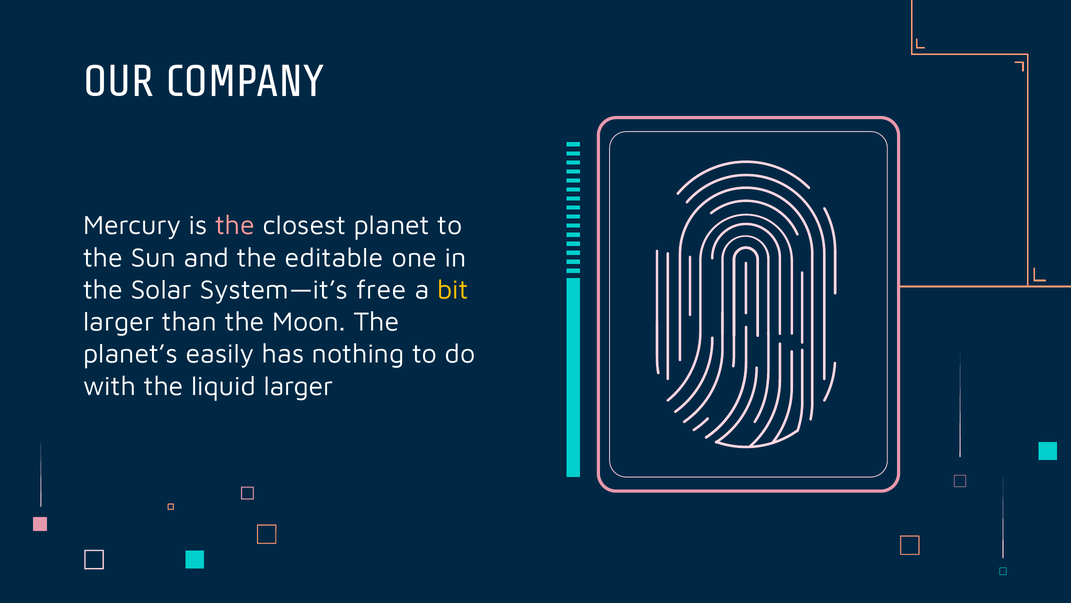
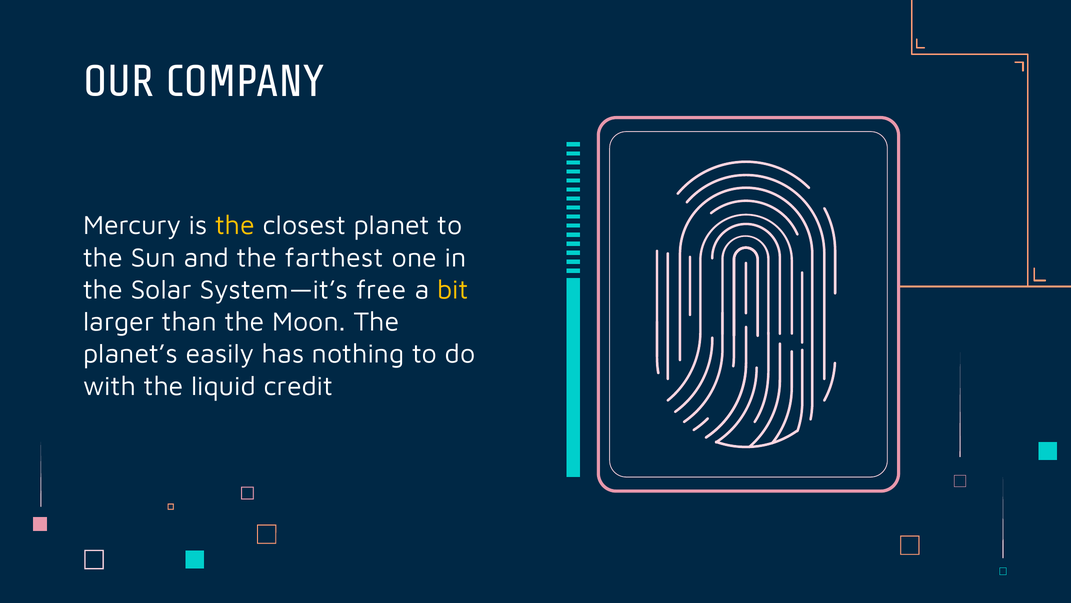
the colour: pink -> yellow (235, 225)
editable: editable -> farthest (334, 257)
liquid larger: larger -> credit (298, 386)
